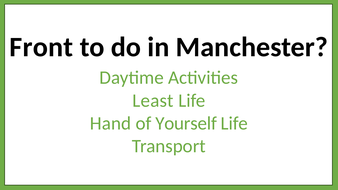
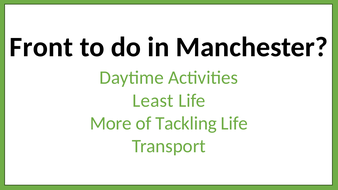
Hand: Hand -> More (111, 123)
Yourself: Yourself -> Tackling (186, 123)
